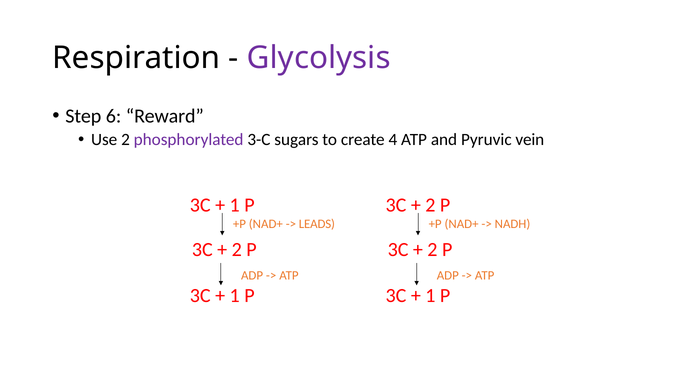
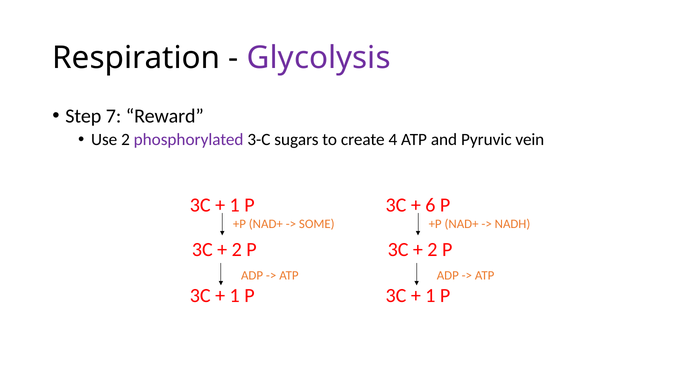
6: 6 -> 7 (114, 116)
2: 2 -> 6 (430, 205)
LEADS: LEADS -> SOME (317, 224)
